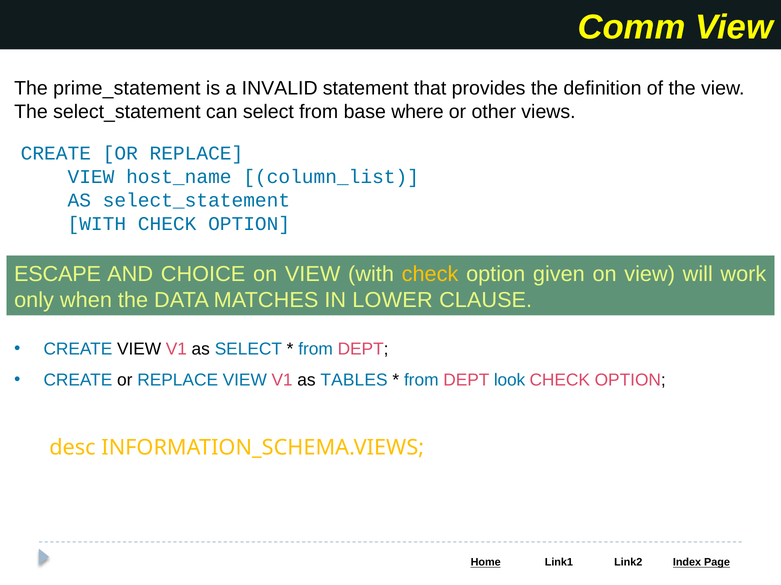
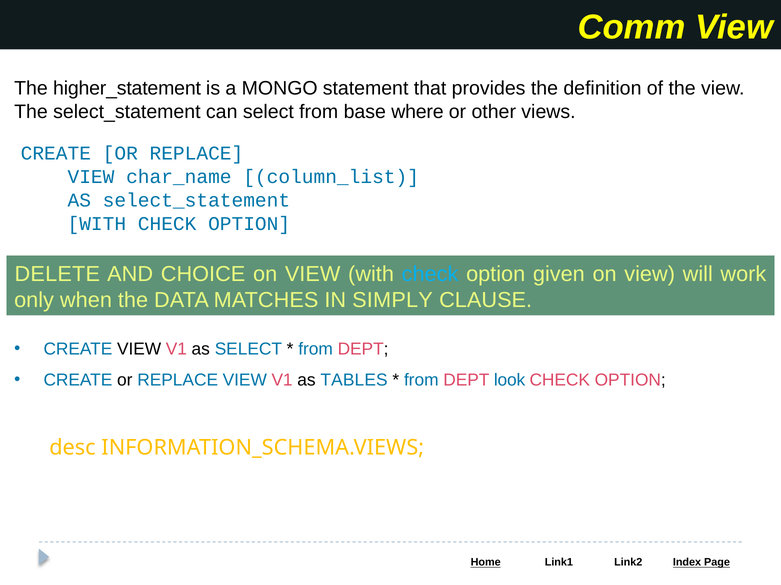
prime_statement: prime_statement -> higher_statement (127, 88)
INVALID: INVALID -> MONGO (280, 88)
host_name: host_name -> char_name (179, 177)
ESCAPE: ESCAPE -> DELETE (57, 274)
check colour: yellow -> light blue (430, 274)
LOWER: LOWER -> SIMPLY (392, 300)
